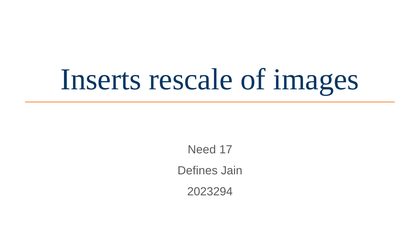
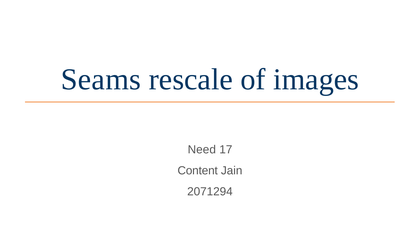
Inserts: Inserts -> Seams (101, 79)
Defines: Defines -> Content (198, 170)
2023294: 2023294 -> 2071294 (210, 191)
